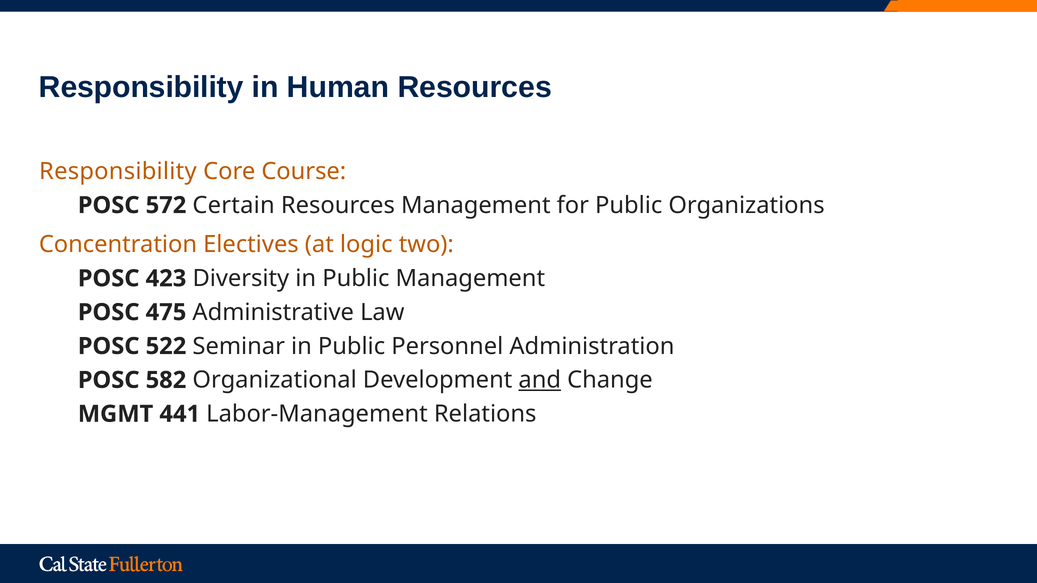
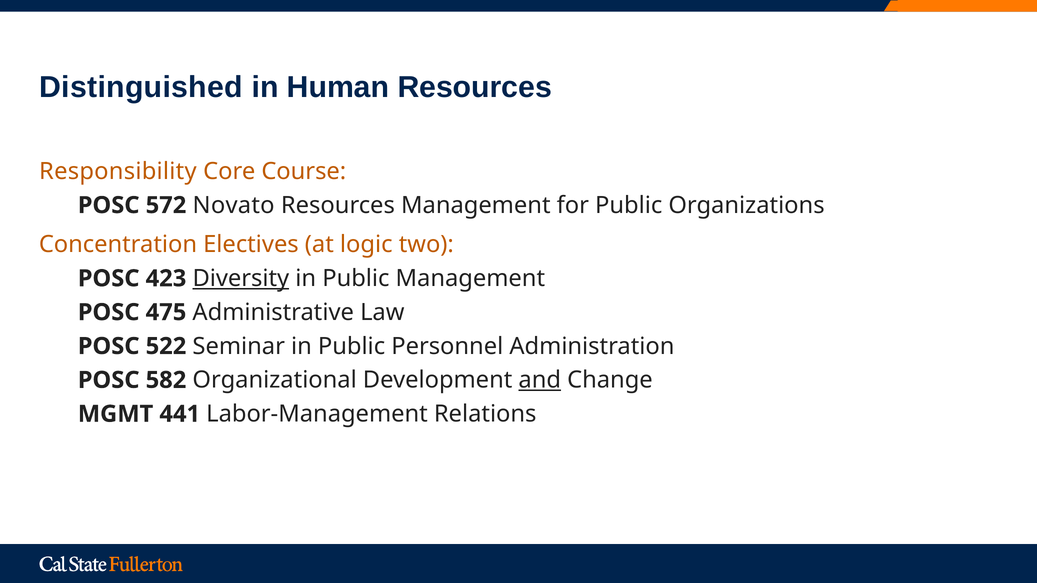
Responsibility: Responsibility -> Distinguished (141, 87)
Certain: Certain -> Novato (234, 205)
Diversity underline: none -> present (241, 279)
